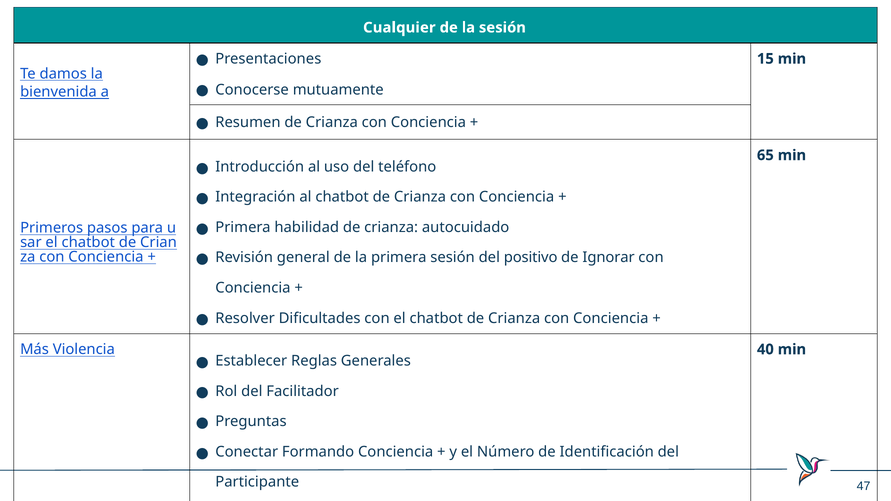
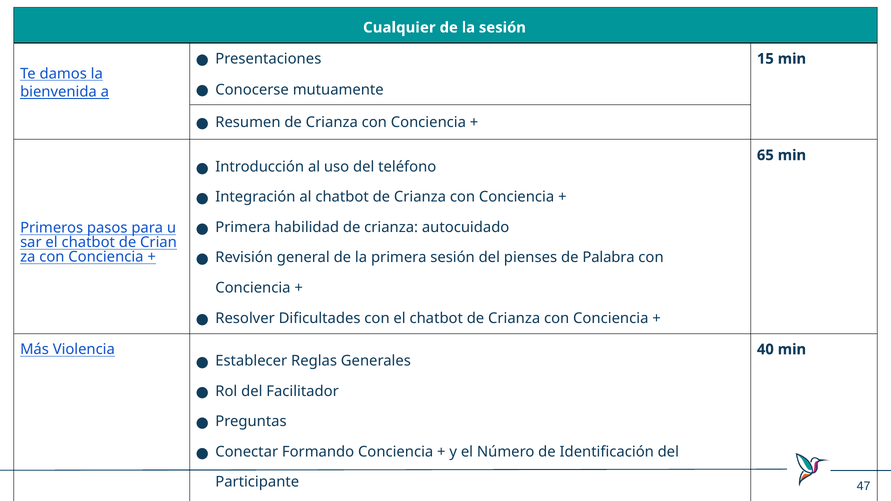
positivo: positivo -> pienses (531, 258)
Ignorar: Ignorar -> Palabra (609, 258)
